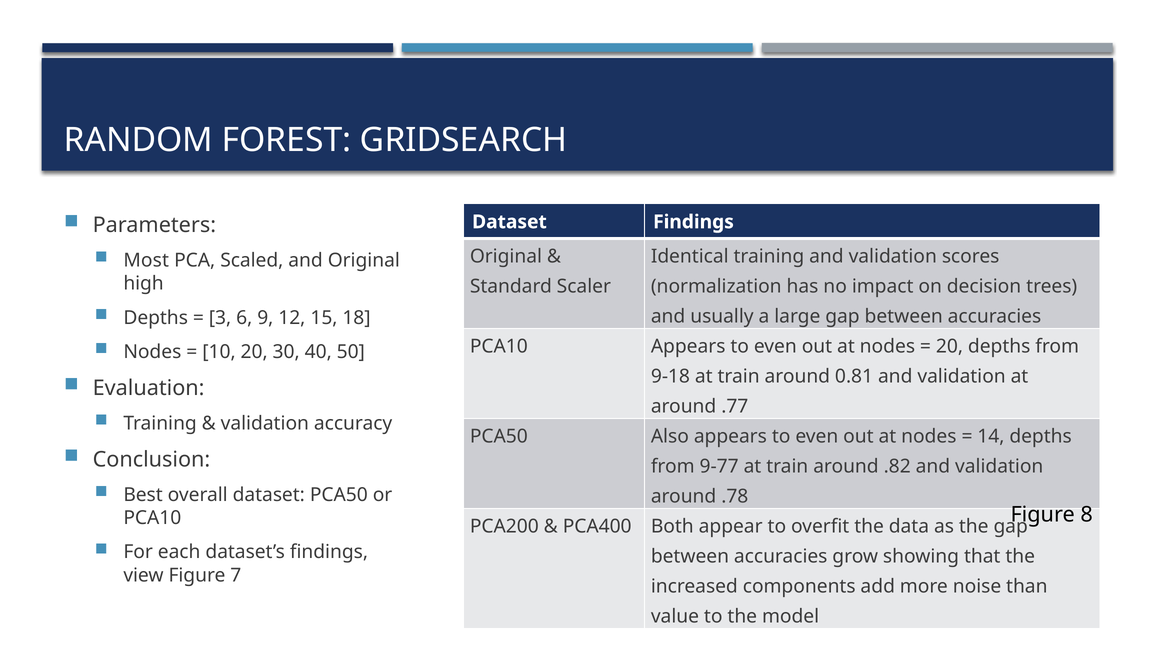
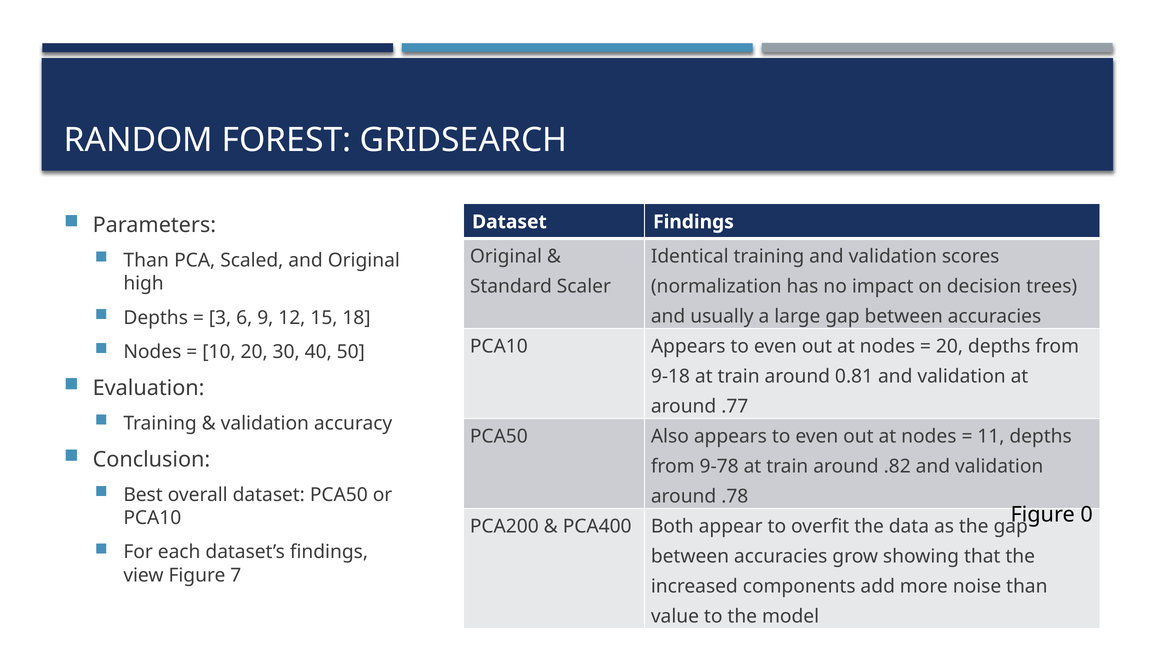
Most: Most -> Than (146, 261)
14: 14 -> 11 (991, 437)
9-77: 9-77 -> 9-78 (719, 467)
8: 8 -> 0 (1087, 515)
